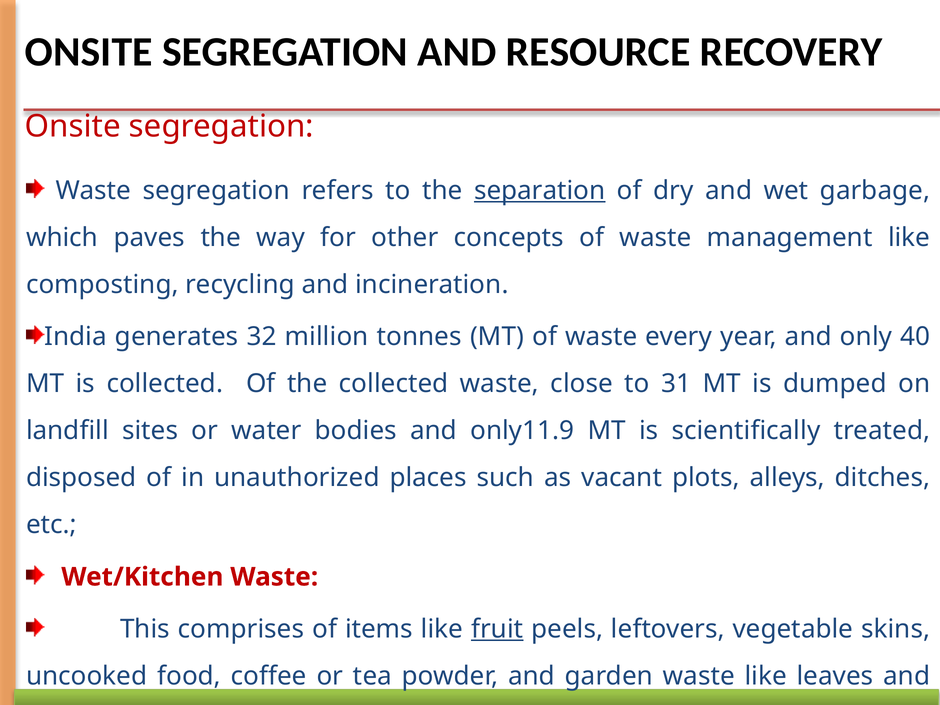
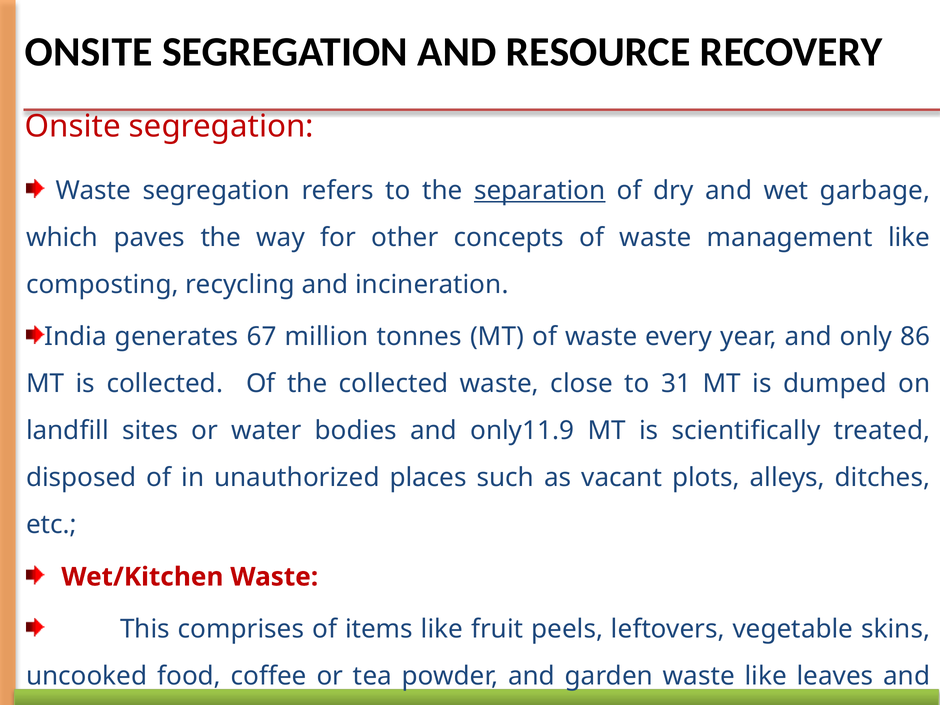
32: 32 -> 67 (262, 337)
40: 40 -> 86 (915, 337)
fruit underline: present -> none (497, 629)
